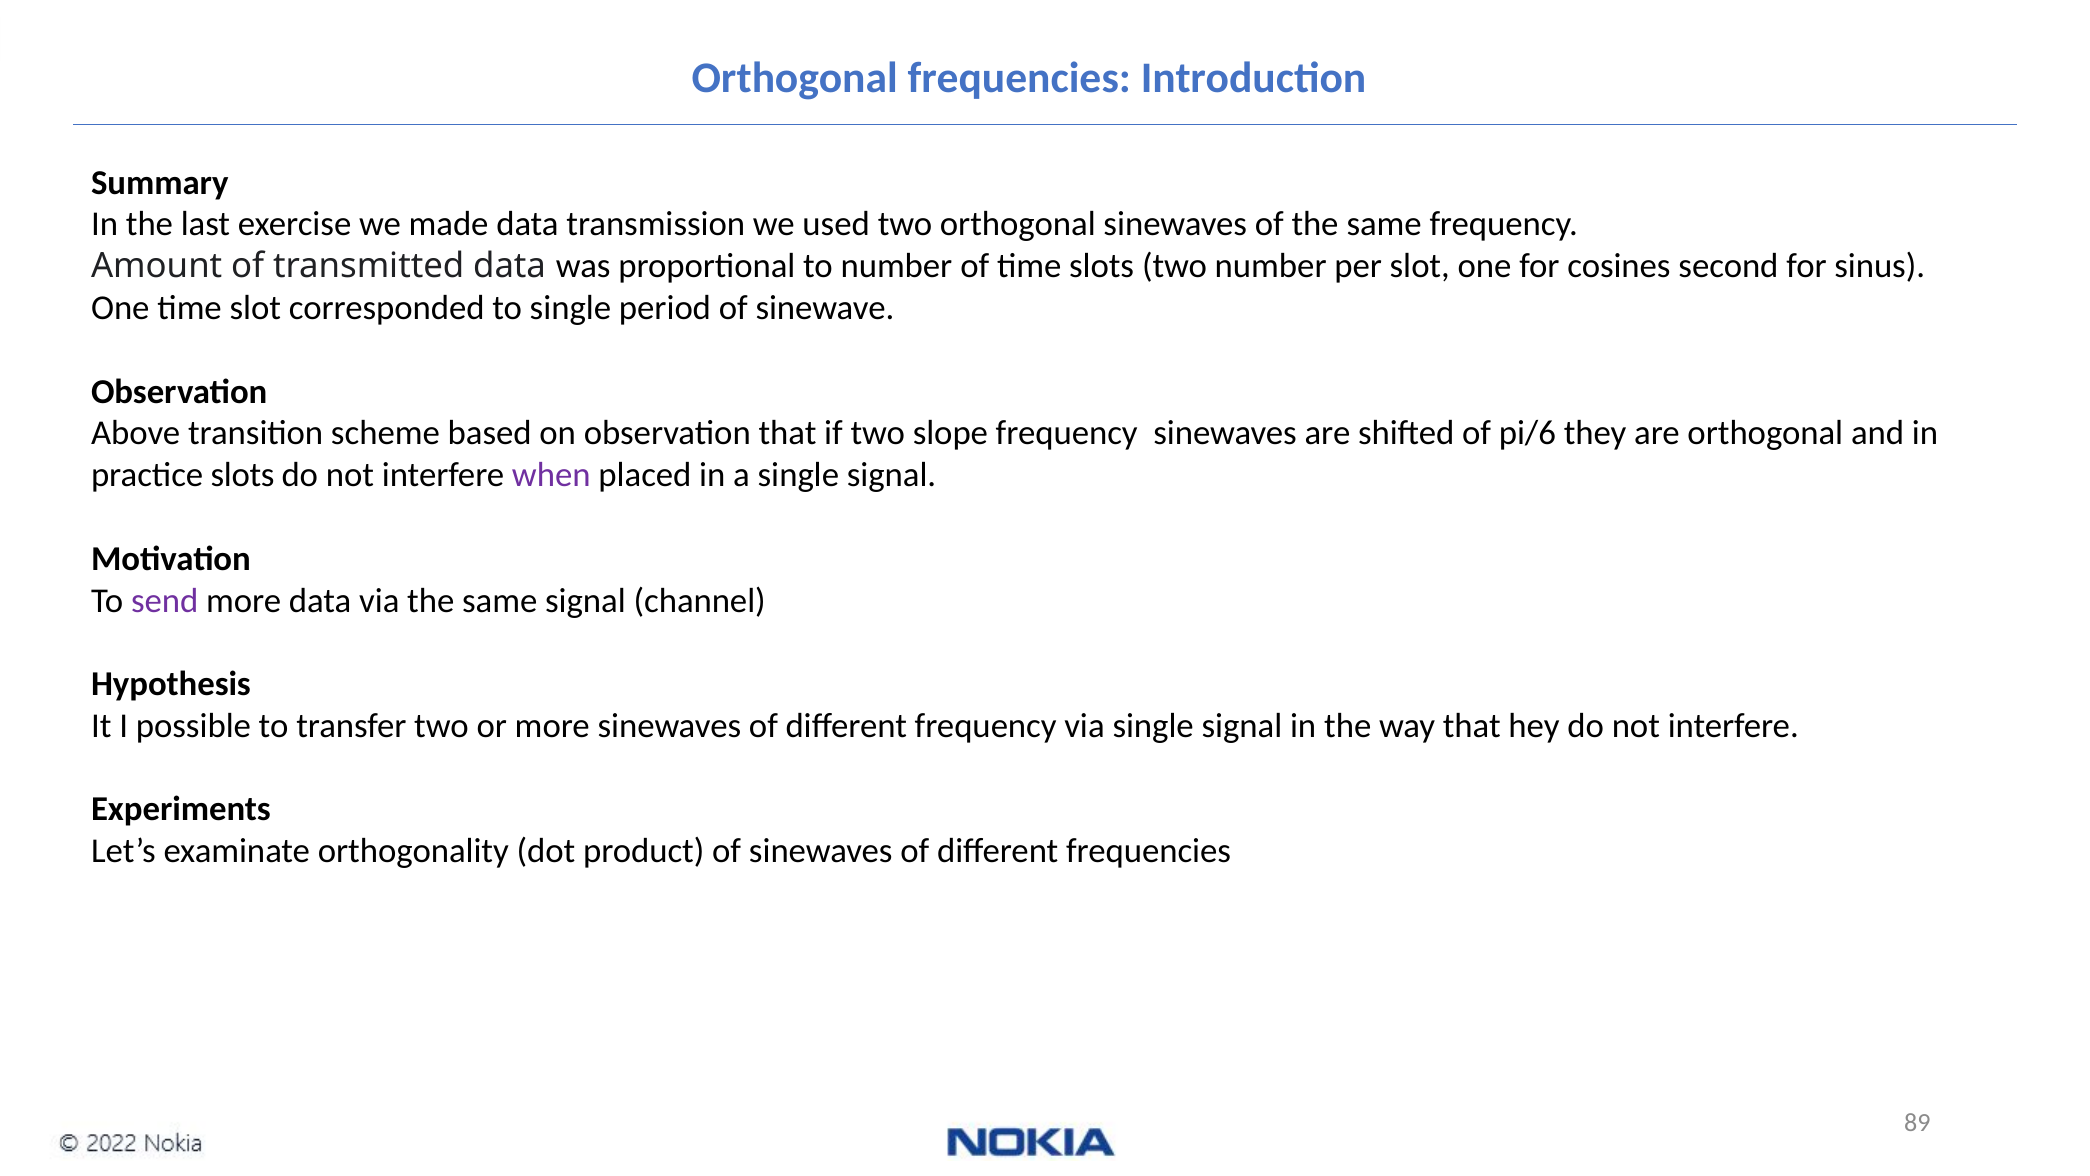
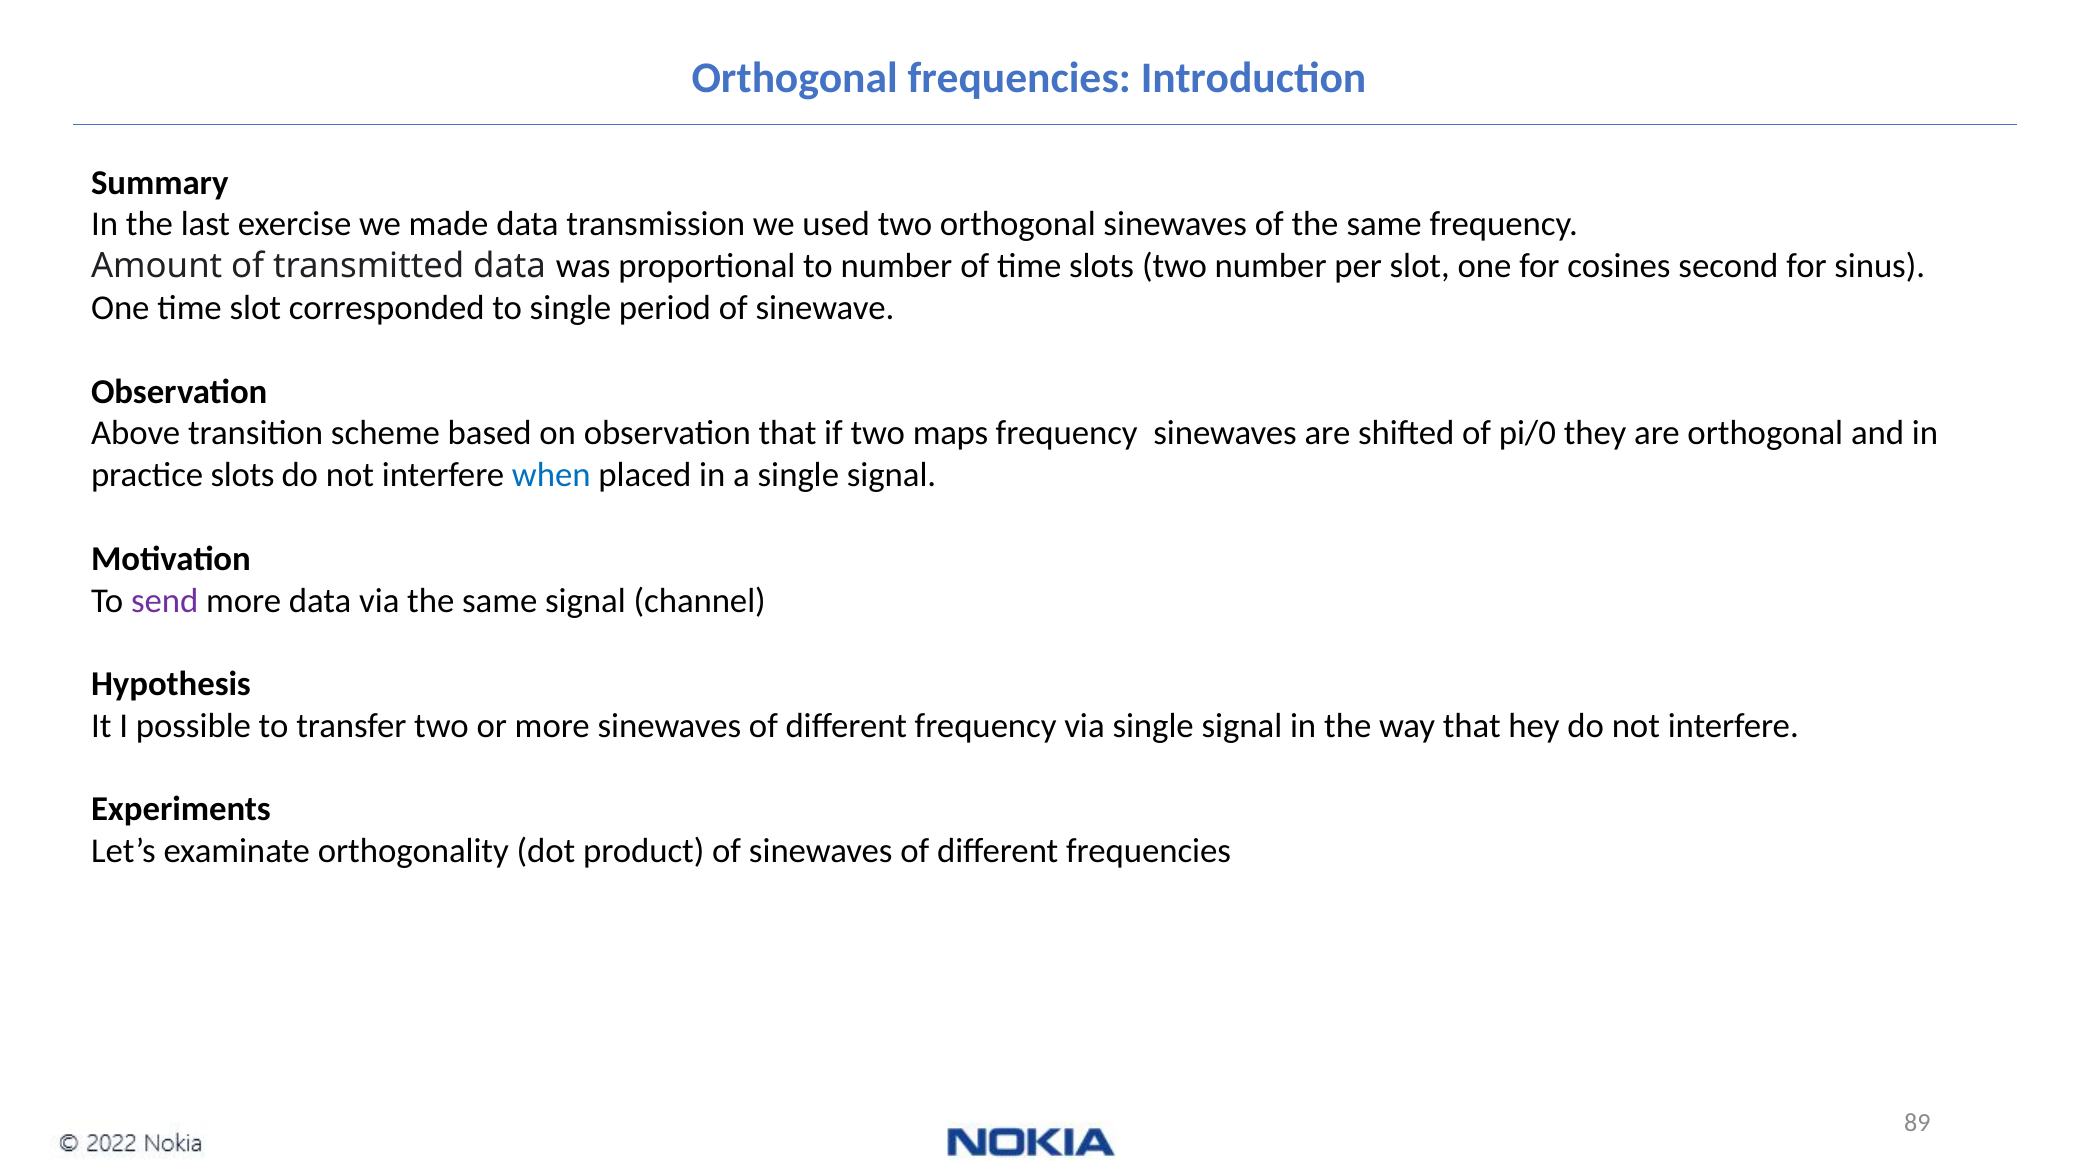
slope: slope -> maps (951, 433)
pi/6: pi/6 -> pi/0 (1527, 433)
when colour: purple -> blue (551, 475)
